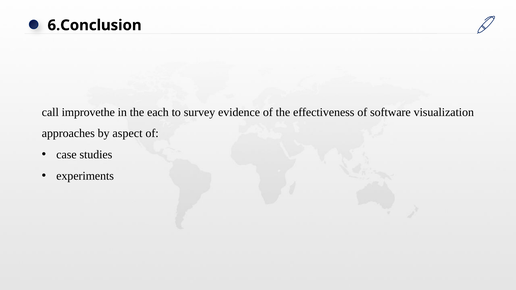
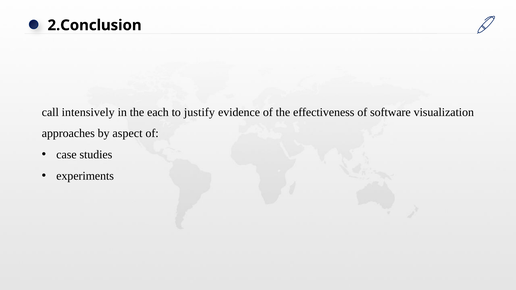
6.Conclusion: 6.Conclusion -> 2.Conclusion (95, 25)
improvethe: improvethe -> intensively (88, 112)
survey: survey -> justify (199, 112)
